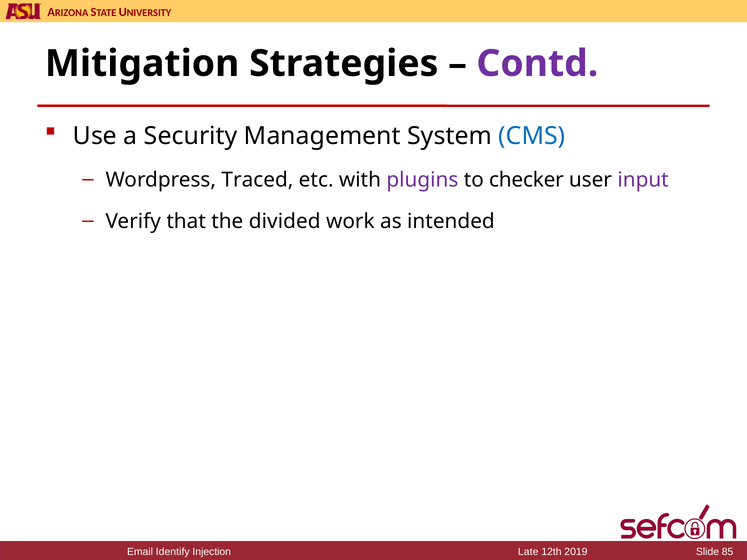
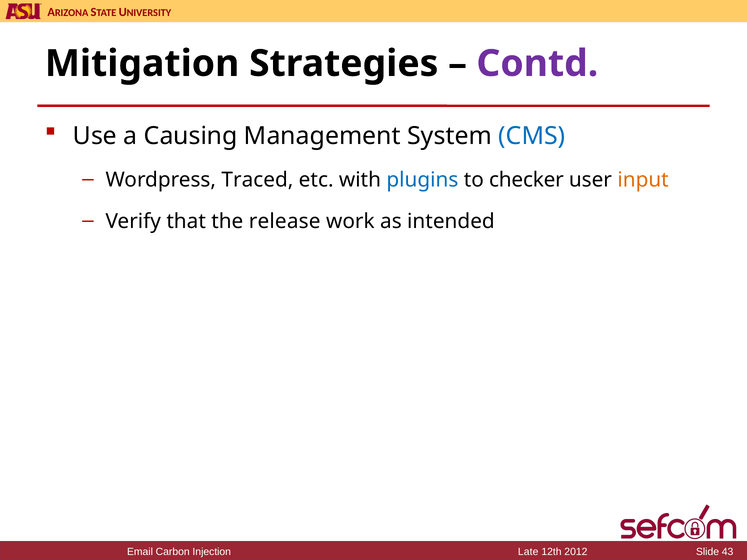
Security: Security -> Causing (191, 136)
plugins colour: purple -> blue (422, 180)
input colour: purple -> orange (643, 180)
divided: divided -> release (285, 221)
Identify: Identify -> Carbon (173, 552)
2019: 2019 -> 2012 (576, 552)
85: 85 -> 43 (728, 552)
